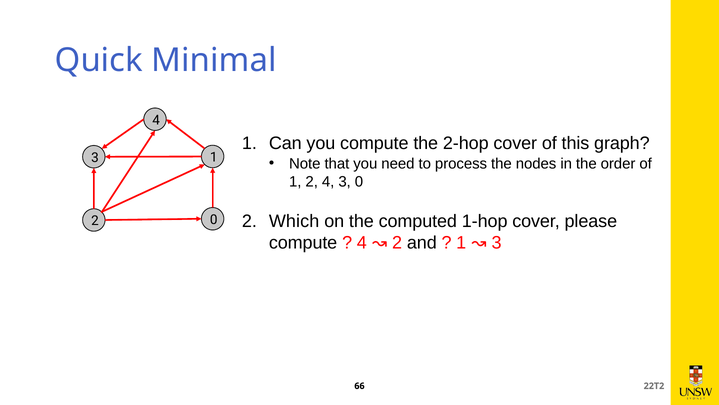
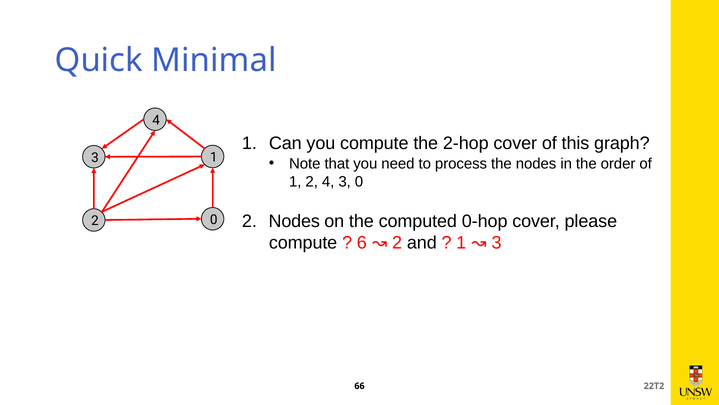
2 Which: Which -> Nodes (294, 221)
1-hop: 1-hop -> 0-hop (485, 221)
4: 4 -> 6 (362, 243)
